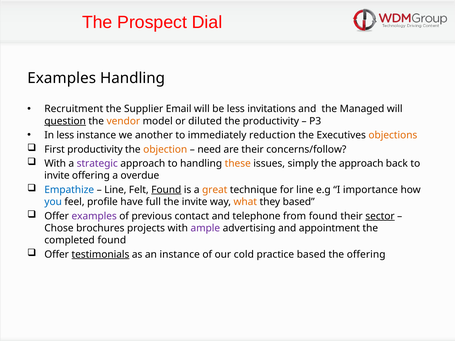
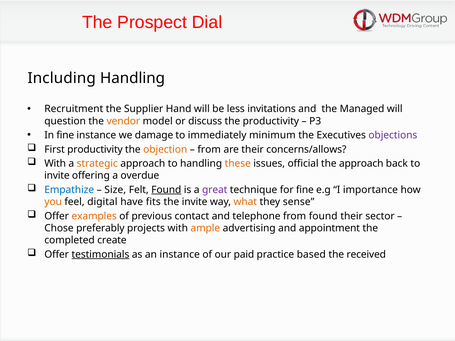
Examples: Examples -> Including (62, 78)
Email: Email -> Hand (179, 109)
question underline: present -> none (65, 121)
diluted: diluted -> discuss (205, 121)
In less: less -> fine (65, 135)
another: another -> damage (154, 135)
reduction: reduction -> minimum (272, 135)
objections colour: orange -> purple (393, 135)
need: need -> from (209, 149)
concerns/follow: concerns/follow -> concerns/allows (306, 149)
strategic colour: purple -> orange (97, 164)
simply: simply -> official (303, 164)
Line: Line -> Size (115, 190)
great colour: orange -> purple (215, 190)
for line: line -> fine (305, 190)
you colour: blue -> orange (53, 202)
profile: profile -> digital (102, 202)
full: full -> fits (153, 202)
they based: based -> sense (299, 202)
examples colour: purple -> orange (94, 216)
sector underline: present -> none (380, 216)
brochures: brochures -> preferably (100, 228)
ample colour: purple -> orange (205, 228)
completed found: found -> create (112, 240)
cold: cold -> paid (244, 255)
the offering: offering -> received (366, 255)
